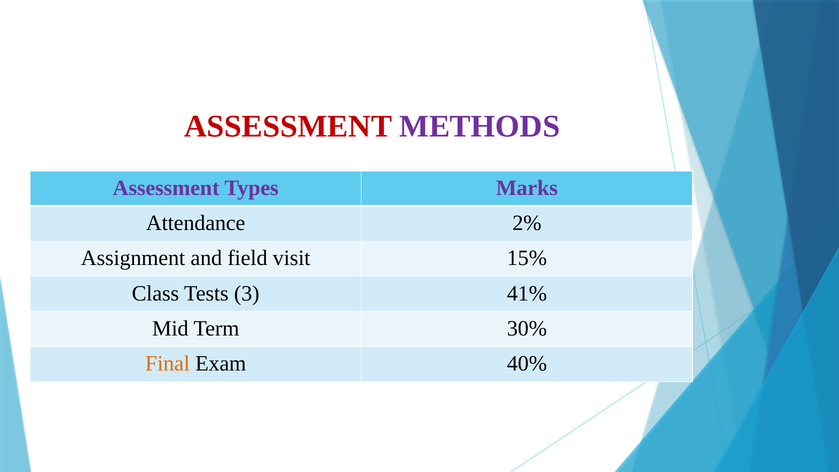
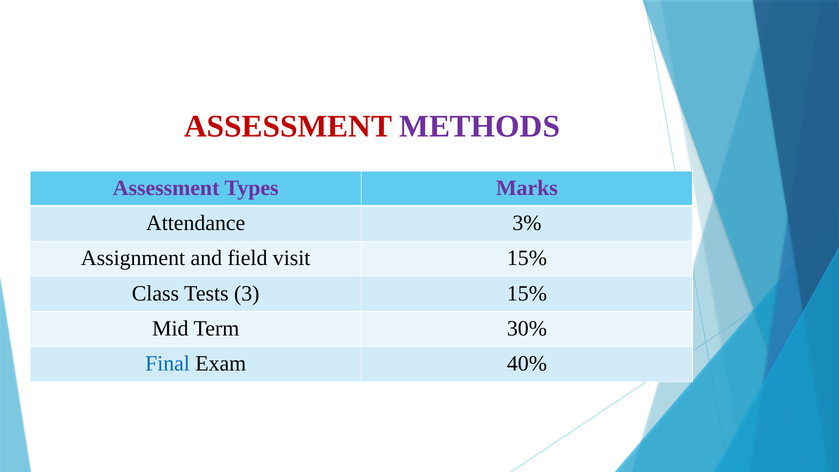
2%: 2% -> 3% (527, 223)
3 41%: 41% -> 15% (527, 293)
Final colour: orange -> blue (168, 364)
